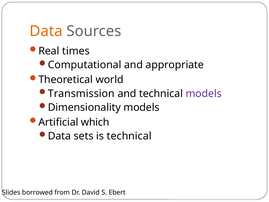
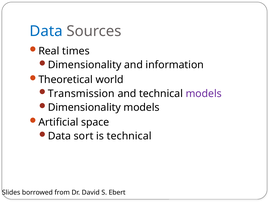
Data colour: orange -> blue (46, 31)
Computational: Computational -> Dimensionality (85, 65)
appropriate: appropriate -> information (175, 65)
which: which -> space (95, 122)
sets: sets -> sort (84, 136)
